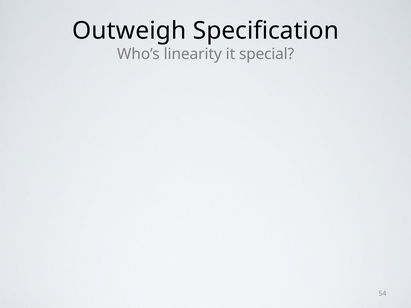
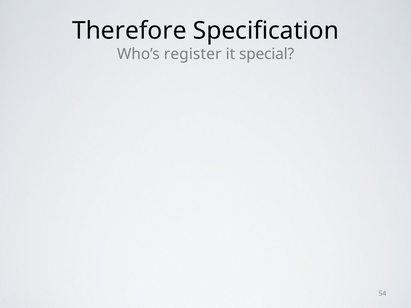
Outweigh: Outweigh -> Therefore (129, 31)
linearity: linearity -> register (193, 54)
